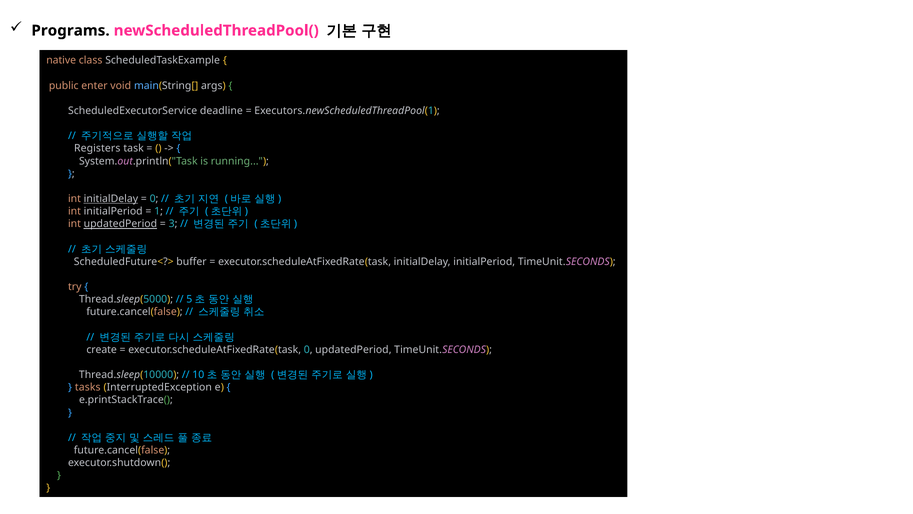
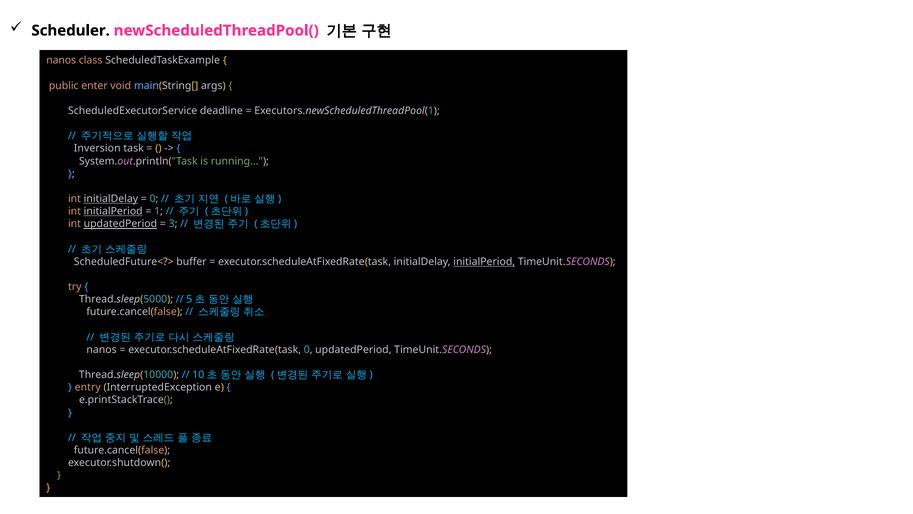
Programs: Programs -> Scheduler (71, 31)
native: native -> nanos (61, 60)
Registers: Registers -> Inversion (97, 148)
initialPeriod underline: none -> present (113, 211)
initialPeriod underline: none -> present (484, 261)
create: create -> nanos (102, 349)
tasks: tasks -> entry (88, 387)
